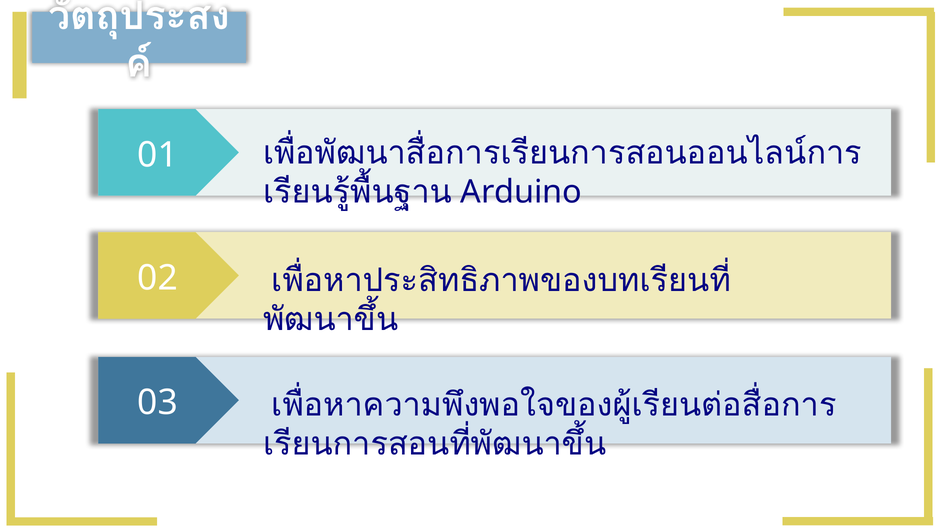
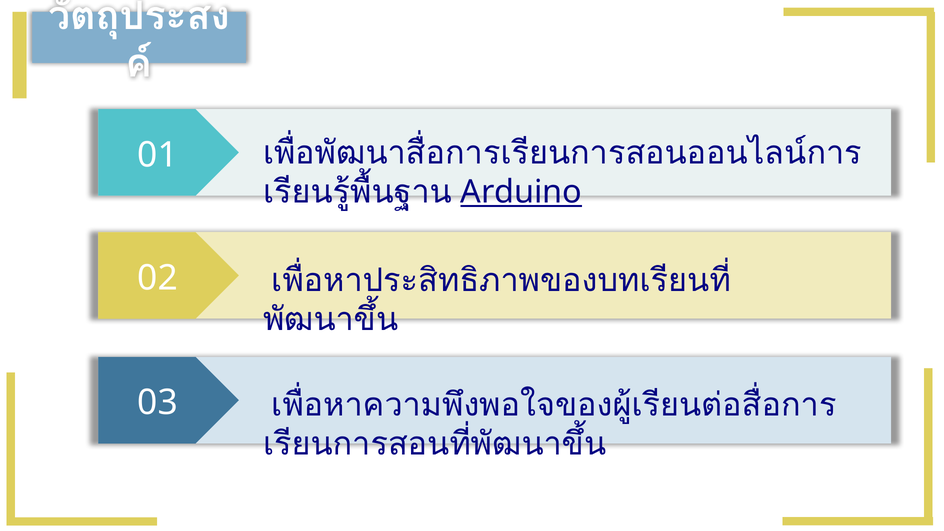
Arduino underline: none -> present (521, 192)
